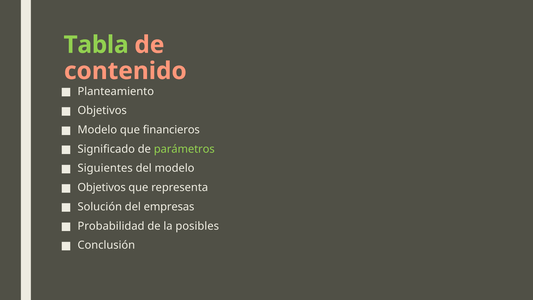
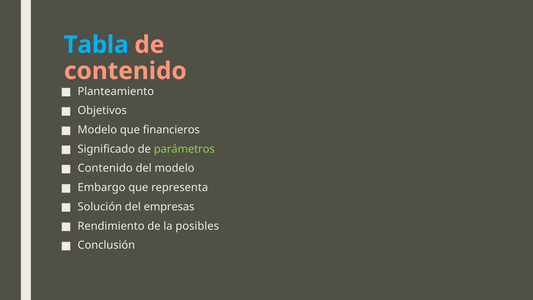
Tabla colour: light green -> light blue (96, 45)
Siguientes: Siguientes -> Contenido (105, 168)
Objetivos: Objetivos -> Embargo (102, 187)
Probabilidad: Probabilidad -> Rendimiento (111, 226)
